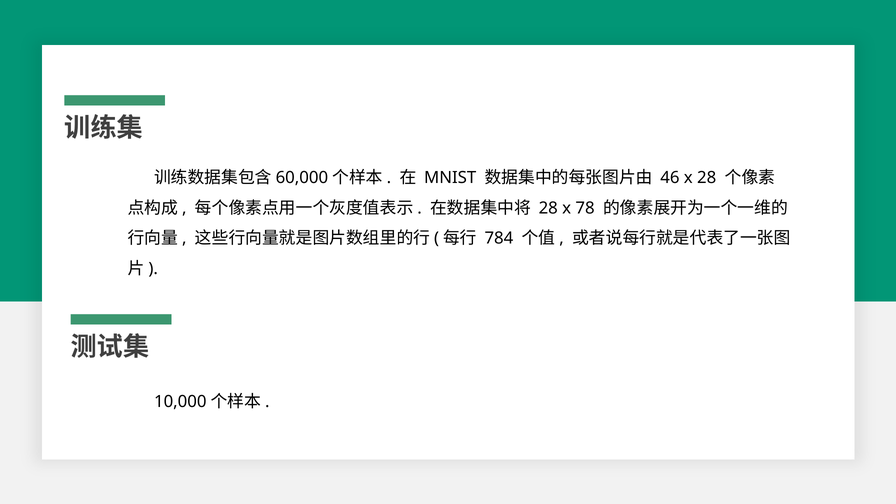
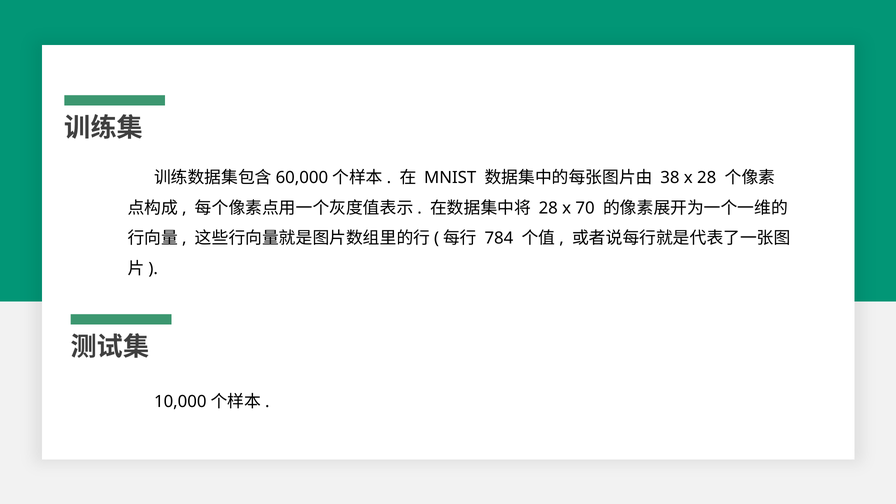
46: 46 -> 38 (670, 178)
78: 78 -> 70 (585, 208)
